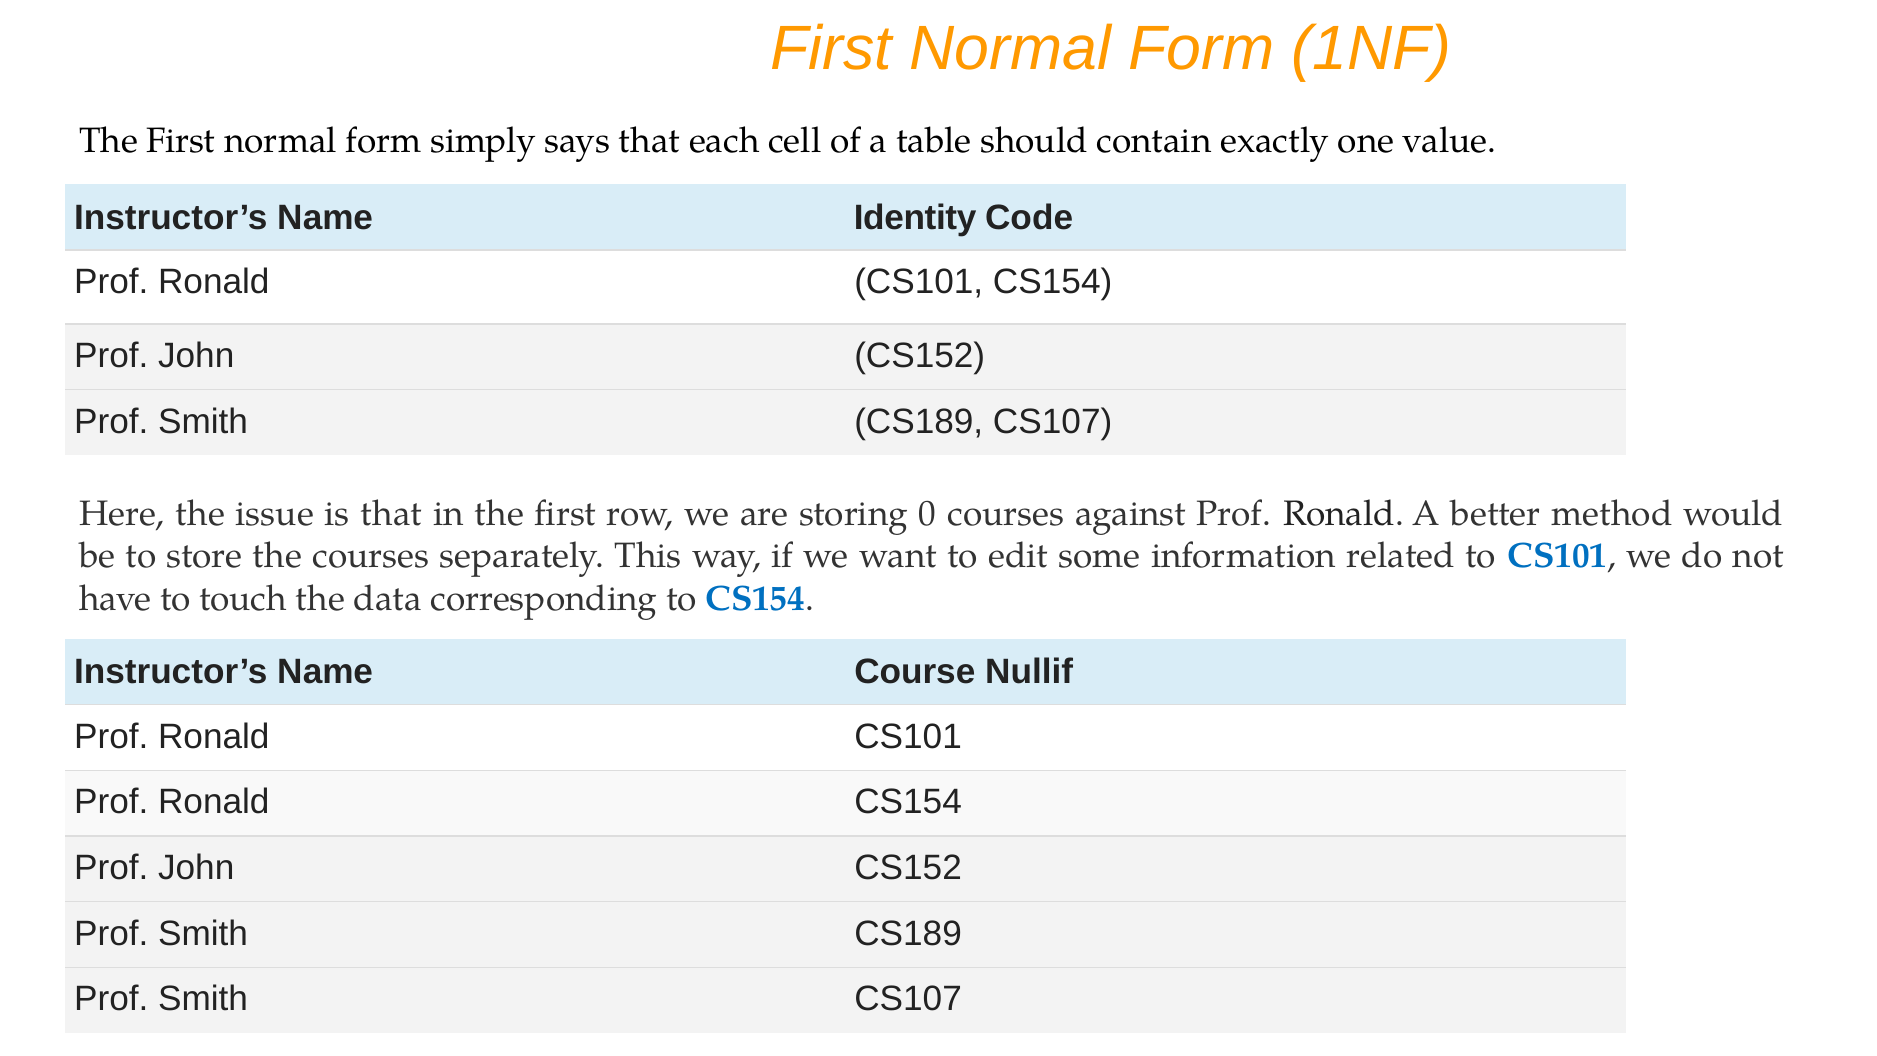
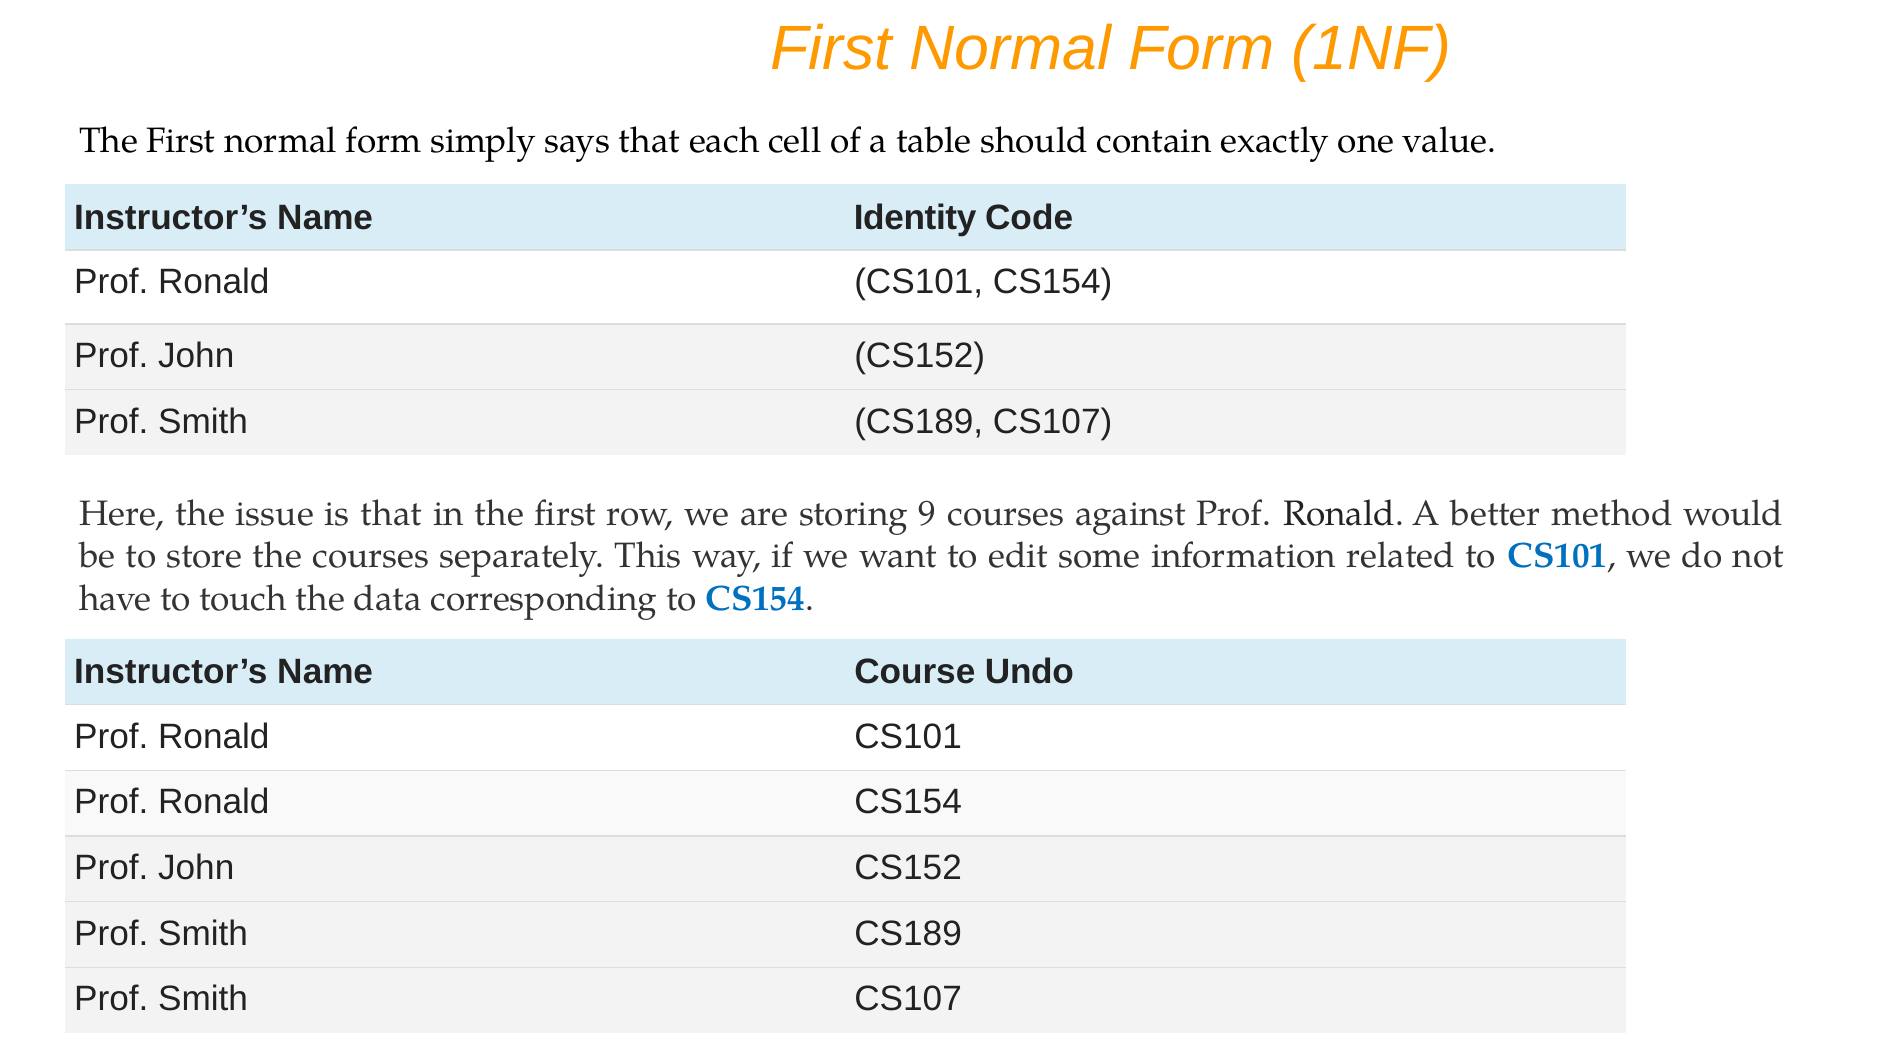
0: 0 -> 9 (928, 514)
Nullif: Nullif -> Undo (1029, 672)
